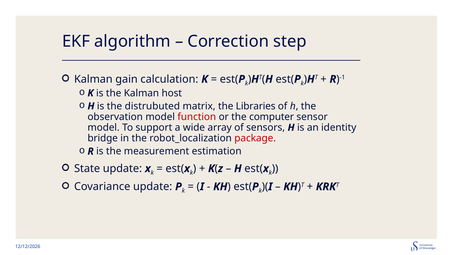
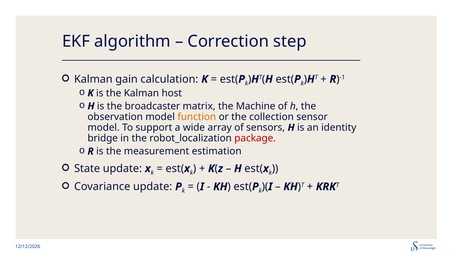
distrubuted: distrubuted -> broadcaster (152, 106)
Libraries: Libraries -> Machine (256, 106)
function colour: red -> orange (197, 117)
computer: computer -> collection (272, 117)
